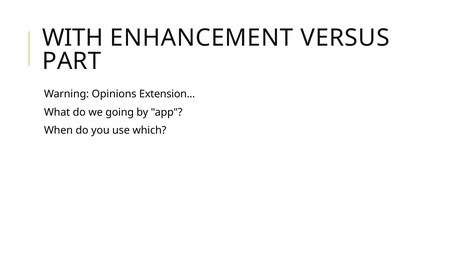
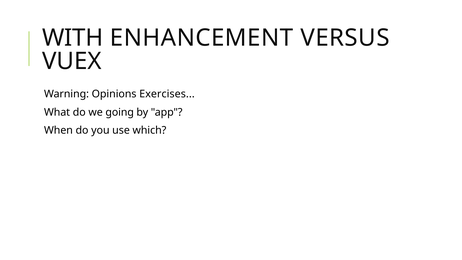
PART: PART -> VUEX (72, 61)
Extension: Extension -> Exercises (167, 94)
